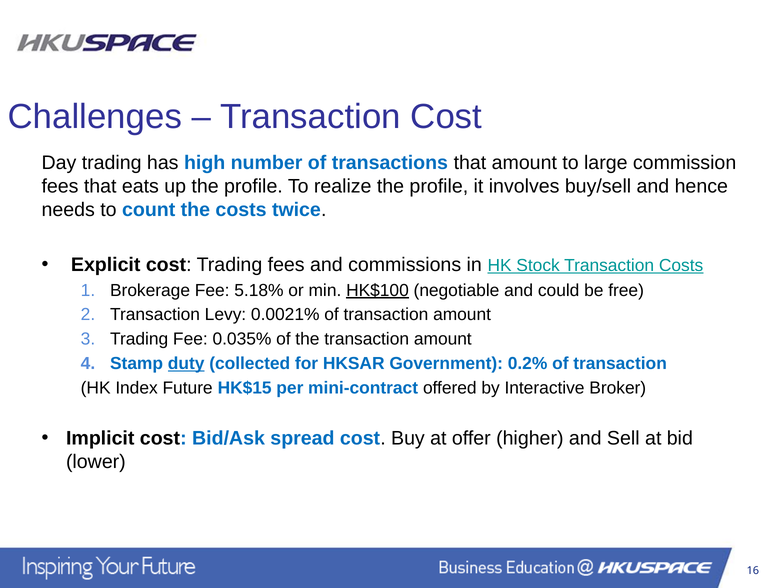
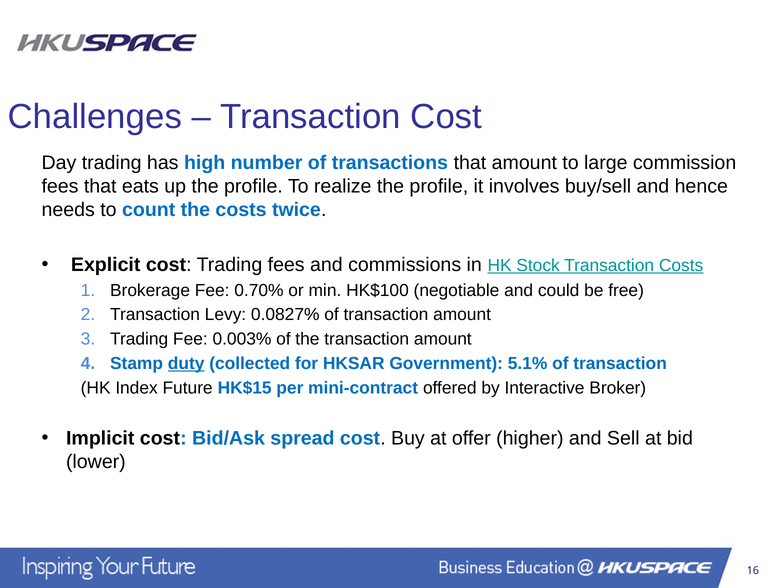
5.18%: 5.18% -> 0.70% (259, 290)
HK$100 underline: present -> none (377, 290)
0.0021%: 0.0021% -> 0.0827% (285, 314)
0.035%: 0.035% -> 0.003% (242, 339)
0.2%: 0.2% -> 5.1% (528, 363)
